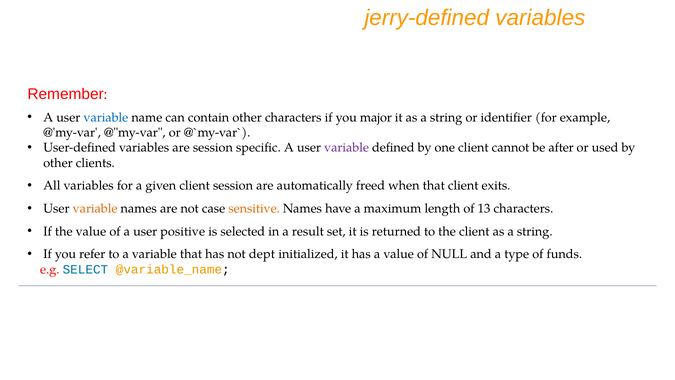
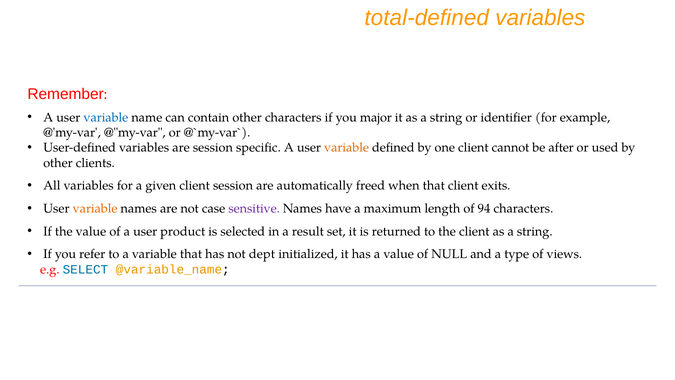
jerry-defined: jerry-defined -> total-defined (427, 18)
variable colour: purple -> orange (347, 148)
sensitive colour: orange -> purple (254, 208)
13: 13 -> 94 (484, 208)
positive: positive -> product (183, 231)
funds: funds -> views (564, 254)
